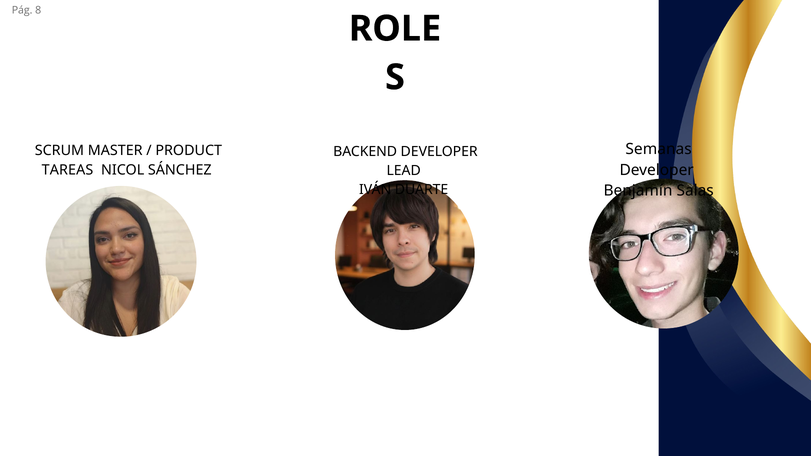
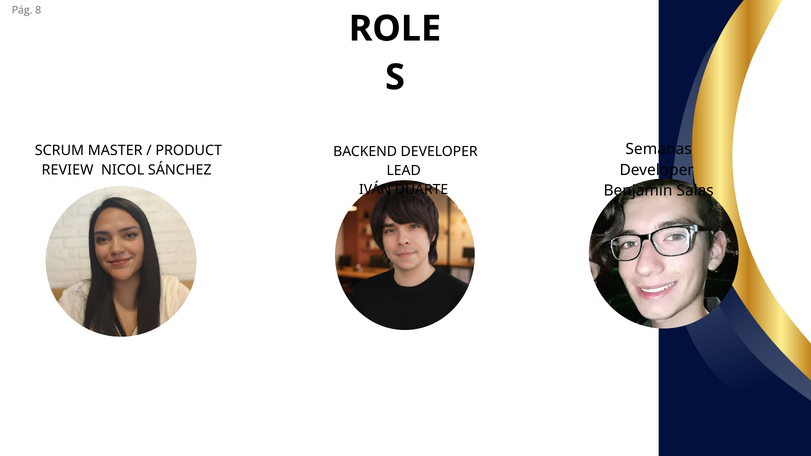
TAREAS: TAREAS -> REVIEW (68, 170)
